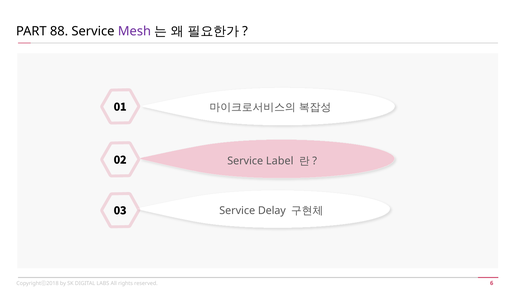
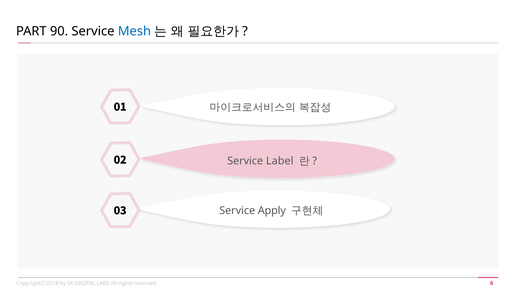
88: 88 -> 90 (59, 31)
Mesh colour: purple -> blue (134, 31)
Delay: Delay -> Apply (272, 211)
